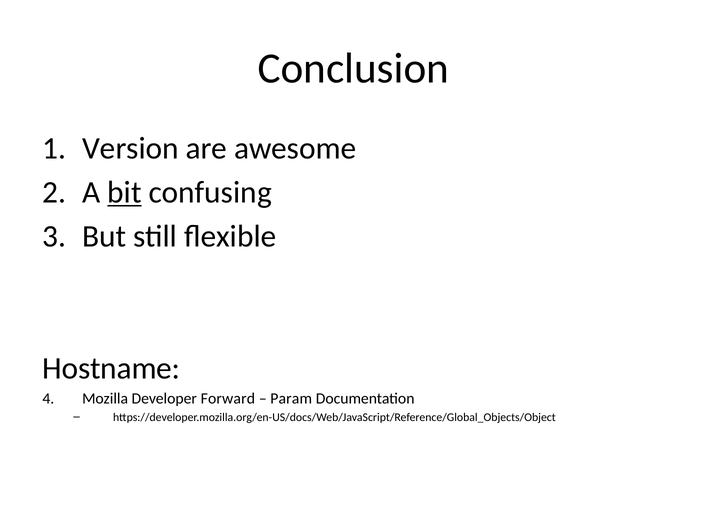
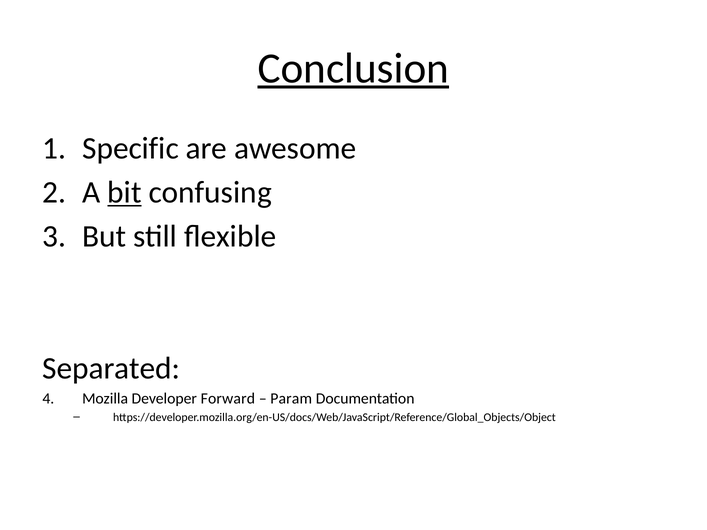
Conclusion underline: none -> present (353, 68)
Version: Version -> Specific (131, 148)
Hostname: Hostname -> Separated (111, 369)
